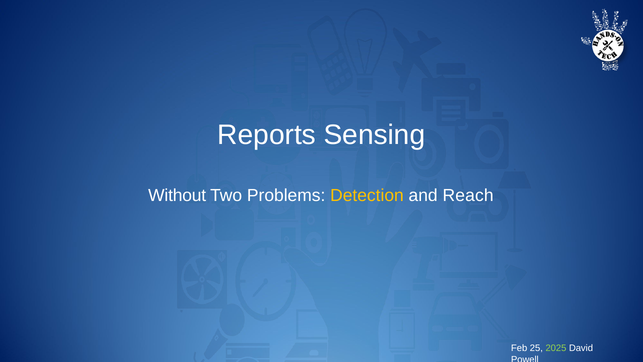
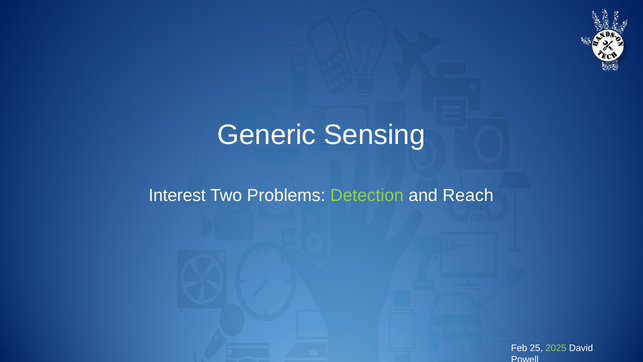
Reports: Reports -> Generic (267, 135)
Without: Without -> Interest (177, 195)
Detection colour: yellow -> light green (367, 195)
